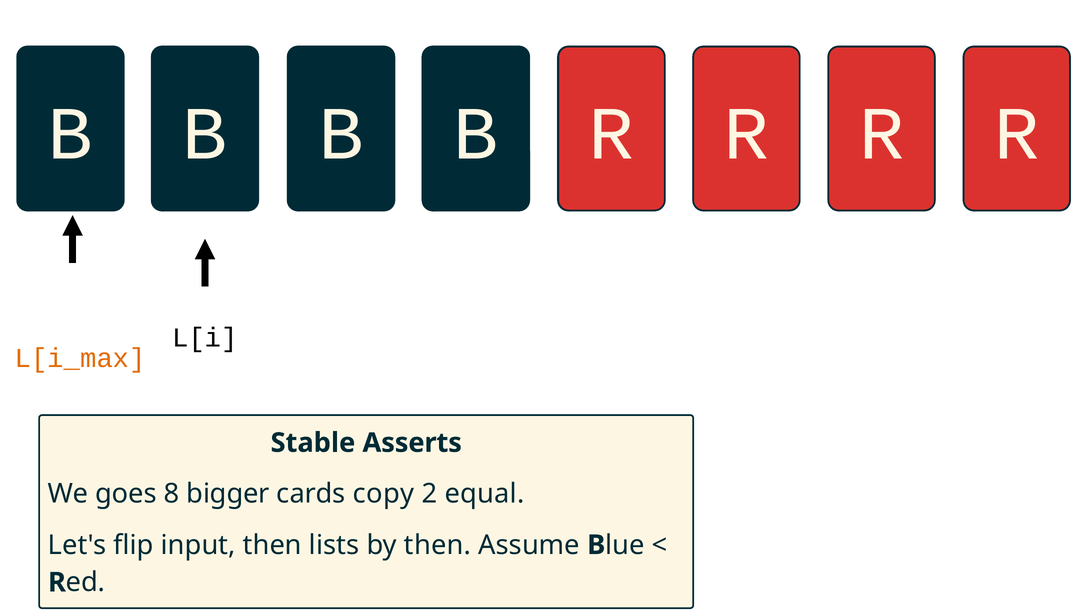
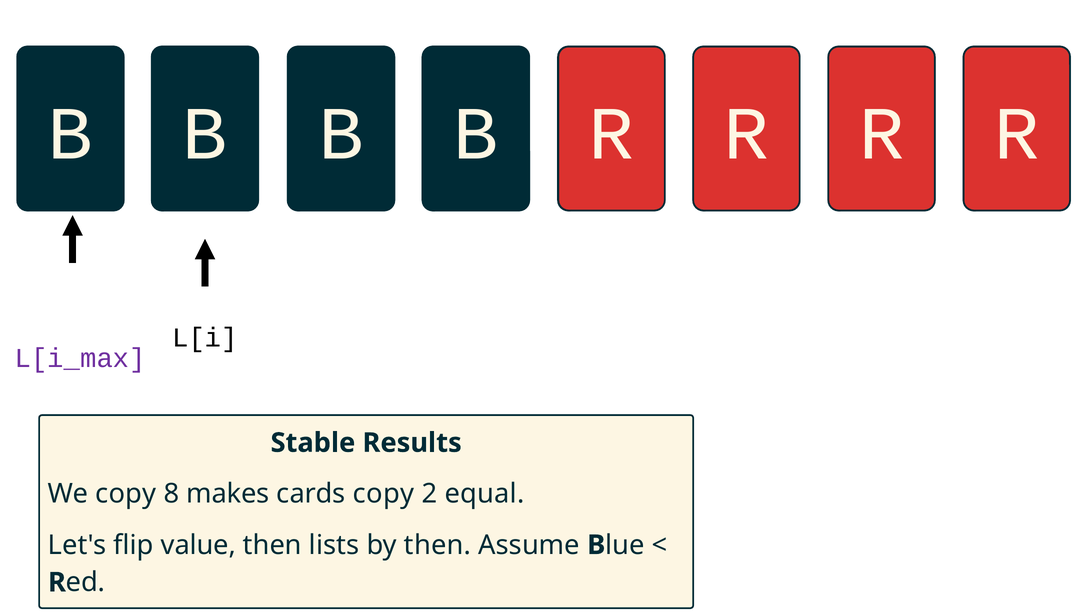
L[i_max colour: orange -> purple (80, 358)
Asserts: Asserts -> Results (412, 442)
We goes: goes -> copy (126, 493)
bigger: bigger -> makes (228, 493)
input: input -> value (198, 544)
